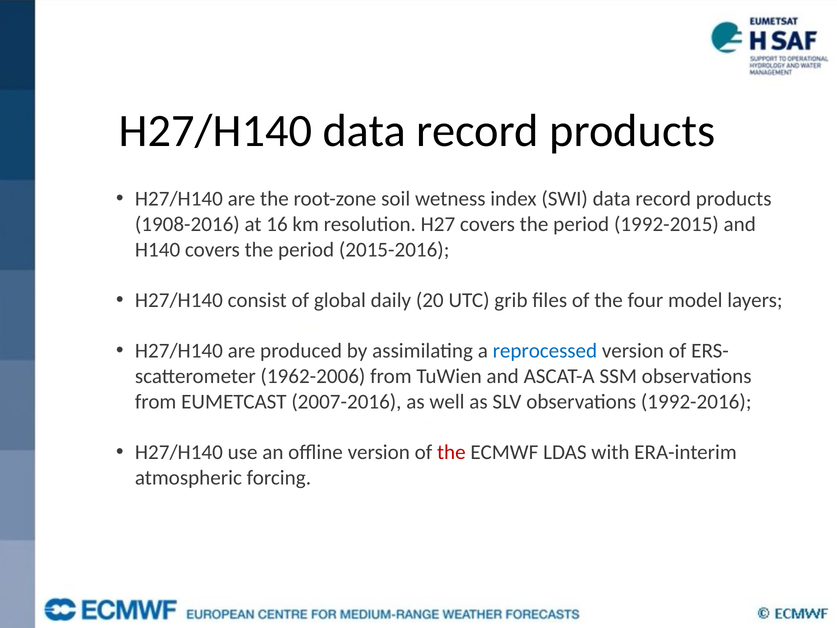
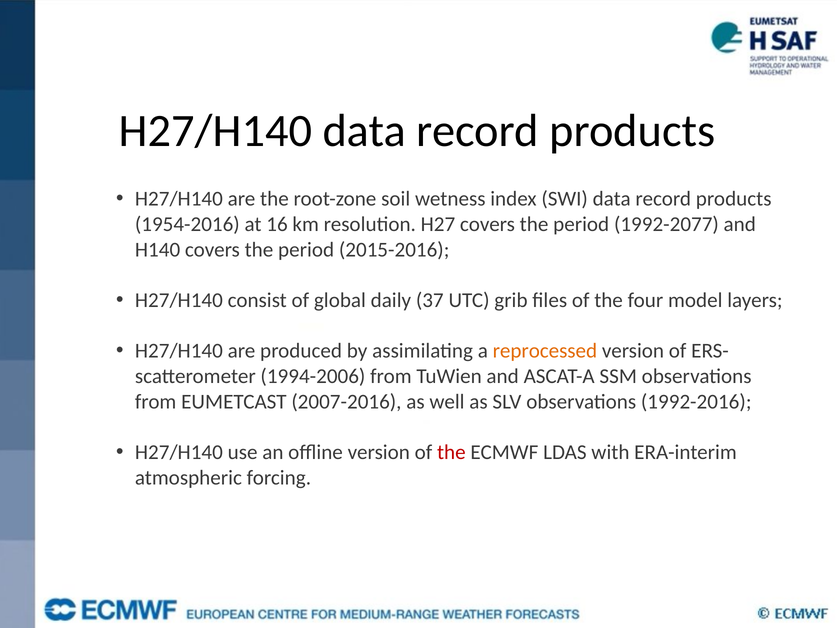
1908-2016: 1908-2016 -> 1954-2016 (187, 224)
1992-2015: 1992-2015 -> 1992-2077 (666, 224)
20: 20 -> 37 (430, 300)
reprocessed colour: blue -> orange (545, 351)
1962-2006: 1962-2006 -> 1994-2006 (313, 376)
